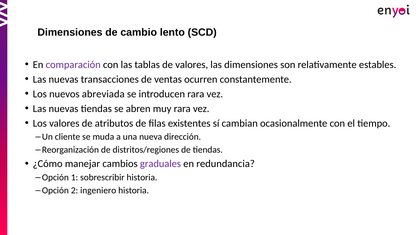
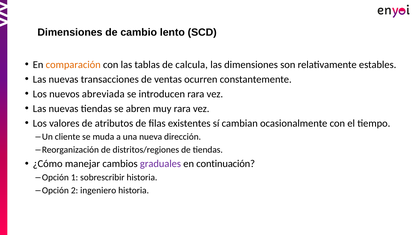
comparación colour: purple -> orange (73, 65)
de valores: valores -> calcula (192, 65)
redundancia: redundancia -> continuación (226, 164)
